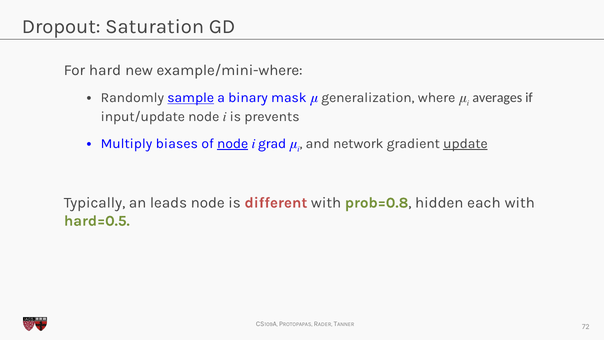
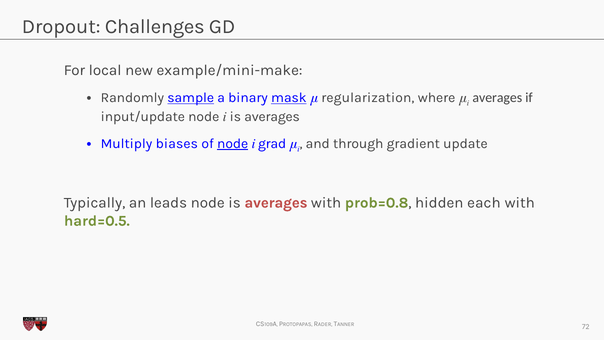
Saturation: Saturation -> Challenges (155, 26)
hard: hard -> local (105, 70)
example/mini-where: example/mini-where -> example/mini-make (229, 70)
mask underline: none -> present (289, 98)
generalization: generalization -> regularization (368, 98)
i is prevents: prevents -> averages (272, 117)
network: network -> through (358, 143)
update underline: present -> none (465, 143)
node is different: different -> averages (276, 202)
